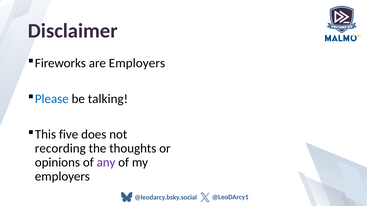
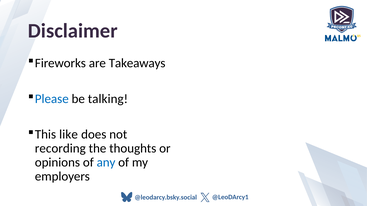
are Employers: Employers -> Takeaways (137, 63)
five: five -> like (69, 135)
any colour: purple -> blue (106, 163)
